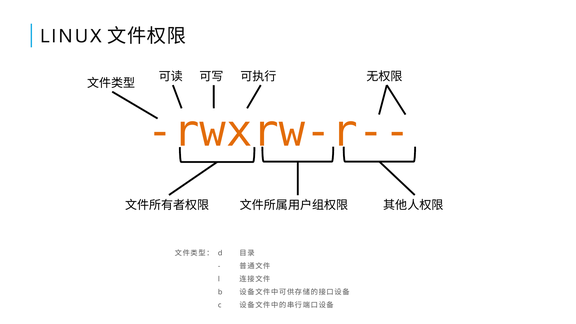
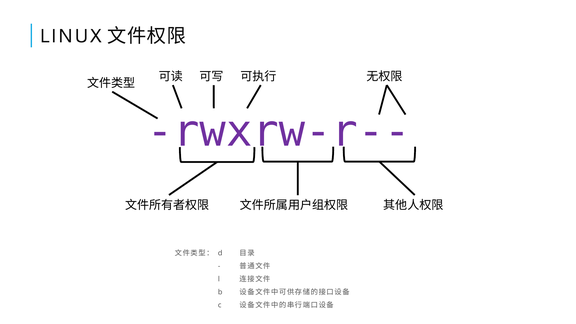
rwxrw-r-- colour: orange -> purple (279, 131)
